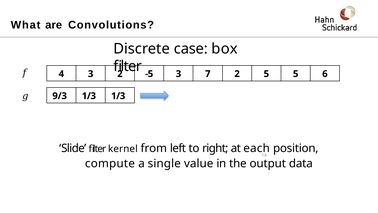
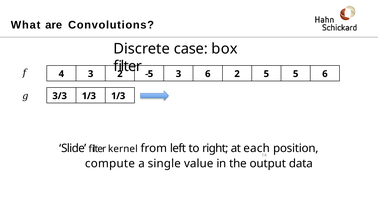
3 7: 7 -> 6 (208, 74)
9/3: 9/3 -> 3/3 (60, 96)
